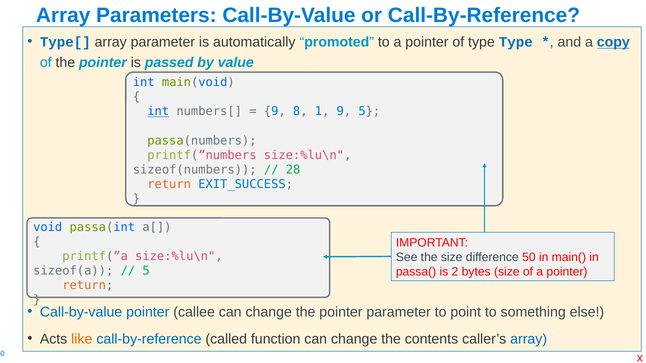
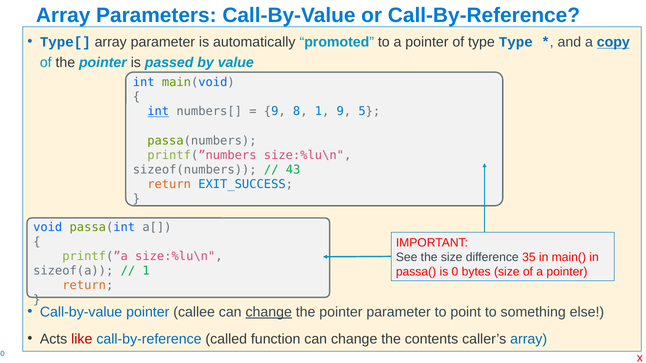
28: 28 -> 43 (293, 170)
50: 50 -> 35 (529, 258)
5: 5 -> 1 (146, 271)
2: 2 -> 0 (455, 272)
change underline: none -> present (269, 312)
like colour: orange -> red (82, 339)
